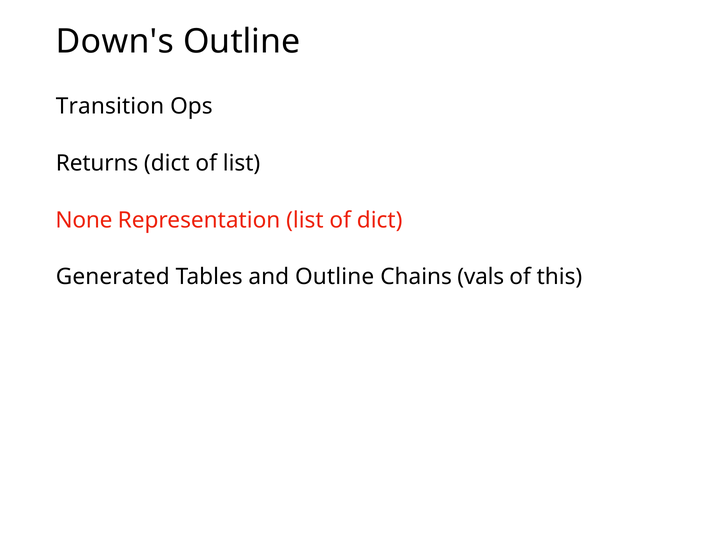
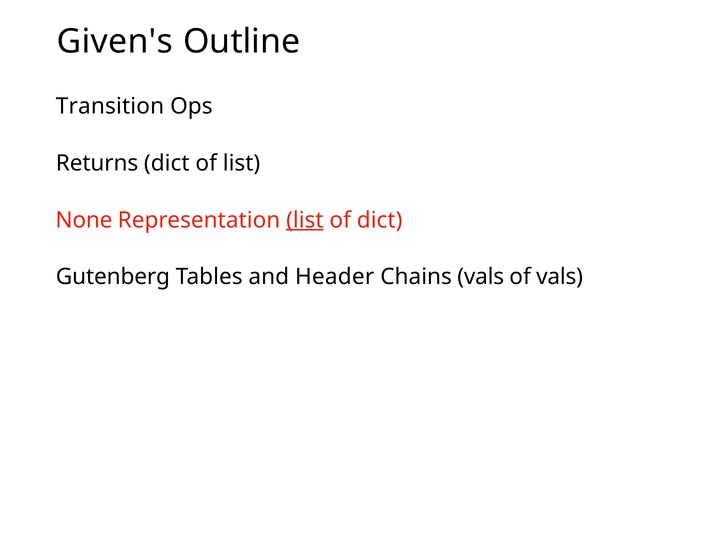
Down's: Down's -> Given's (115, 42)
list underline: none -> present (305, 220)
Generated: Generated -> Gutenberg (113, 277)
and Outline: Outline -> Header (335, 277)
of this: this -> vals (560, 277)
